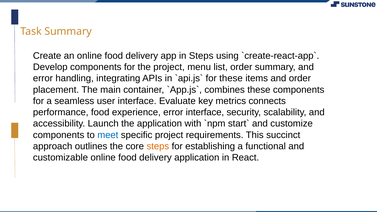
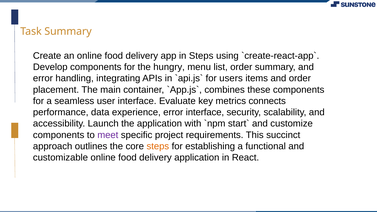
the project: project -> hungry (169, 67)
for these: these -> users (231, 78)
performance food: food -> data (100, 112)
meet colour: blue -> purple (108, 135)
